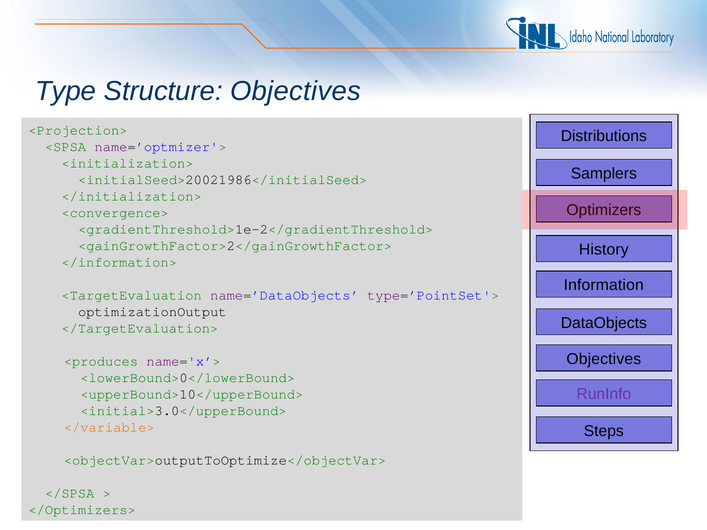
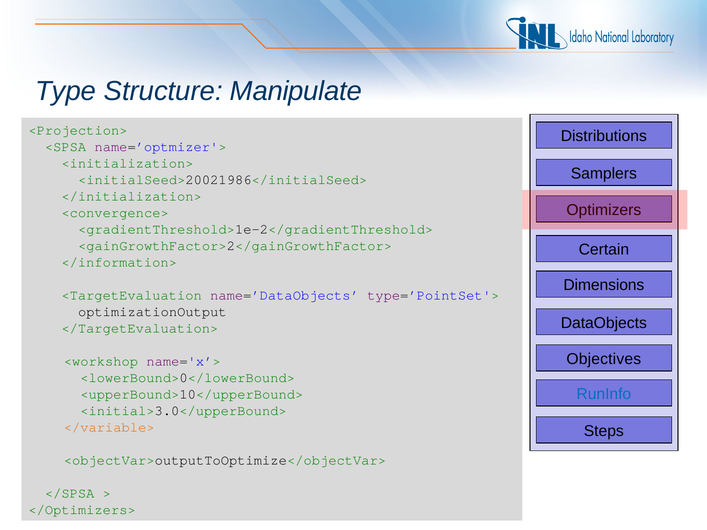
Structure Objectives: Objectives -> Manipulate (296, 91)
History: History -> Certain (604, 250)
Information: Information -> Dimensions (604, 285)
<produces: <produces -> <workshop (101, 362)
RunInfo colour: purple -> blue (604, 394)
